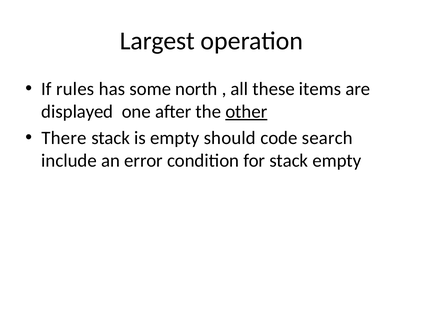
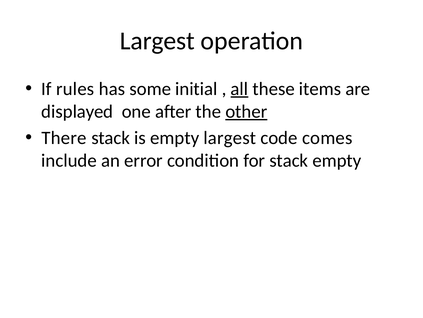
north: north -> initial (196, 89)
all underline: none -> present (239, 89)
empty should: should -> largest (230, 138)
search: search -> comes (327, 138)
